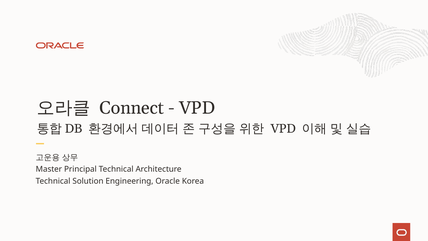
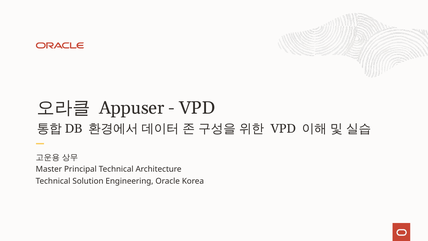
Connect: Connect -> Appuser (132, 108)
